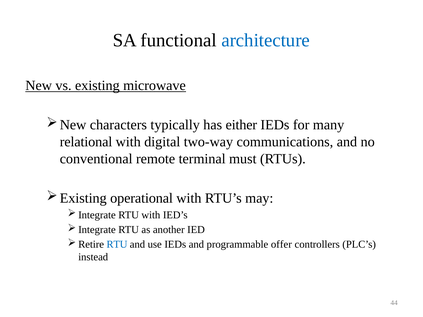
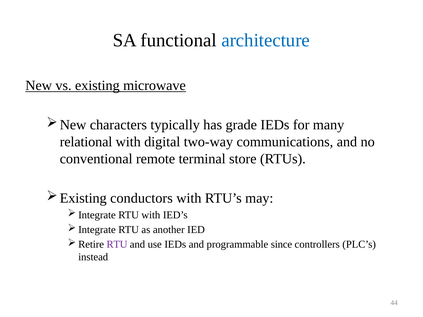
either: either -> grade (241, 125)
must: must -> store (243, 159)
operational: operational -> conductors (141, 198)
RTU colour: blue -> purple (117, 245)
offer: offer -> since (282, 245)
